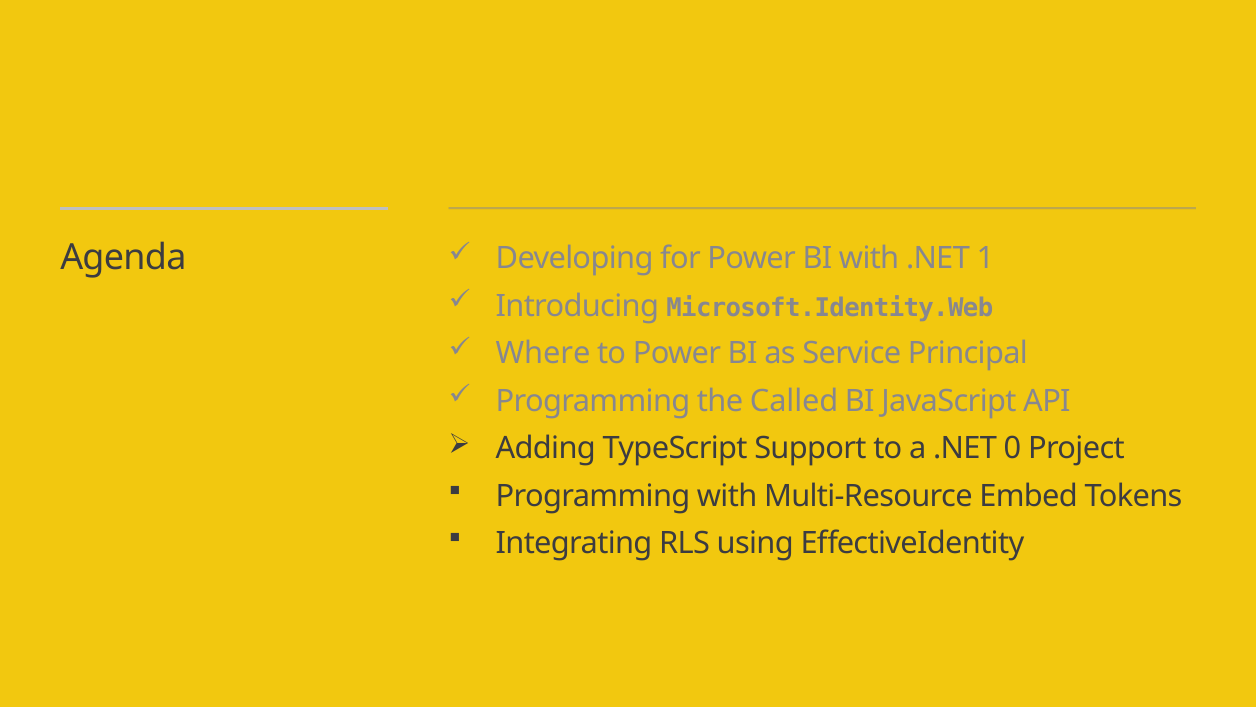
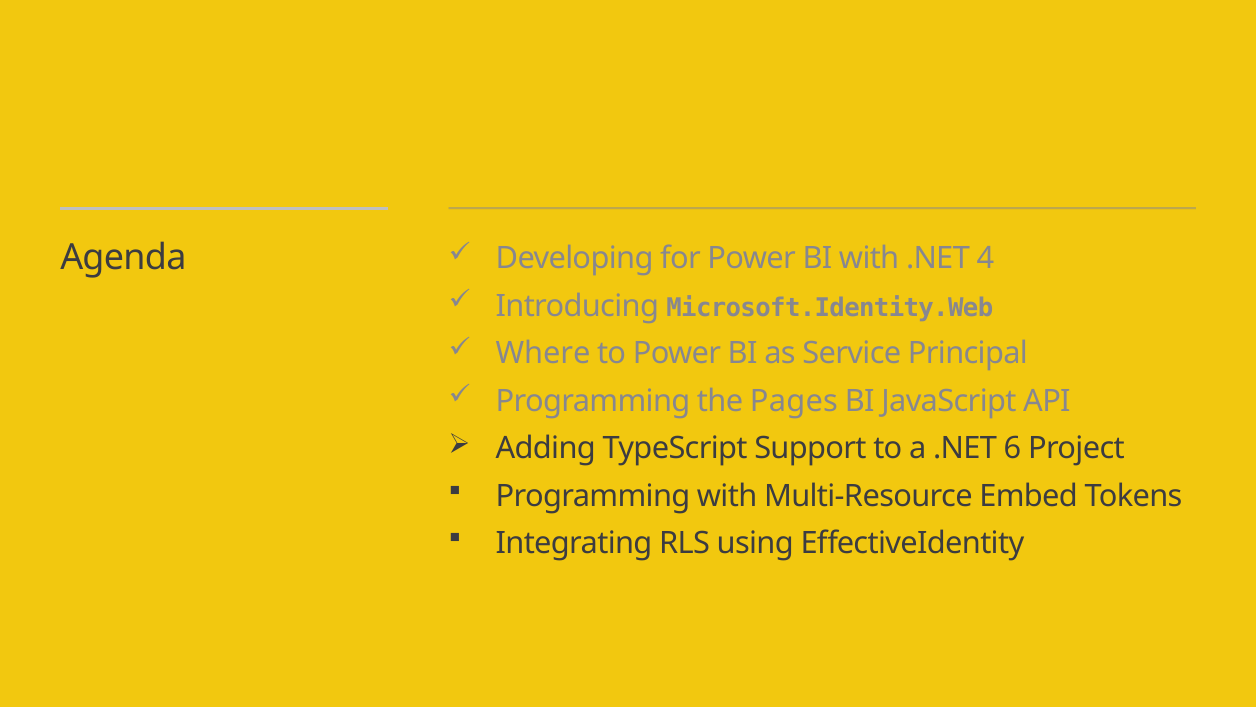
1: 1 -> 4 (985, 259)
Called: Called -> Pages (794, 401)
0: 0 -> 6 (1012, 448)
